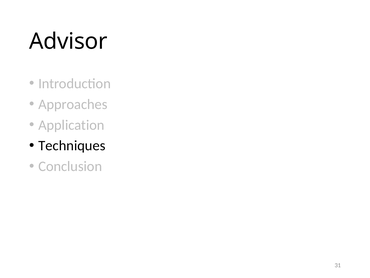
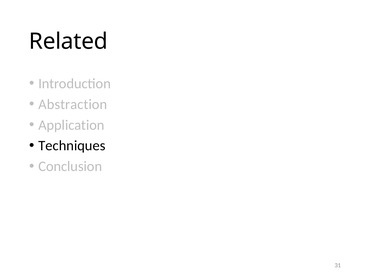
Advisor: Advisor -> Related (68, 41)
Approaches: Approaches -> Abstraction (73, 104)
